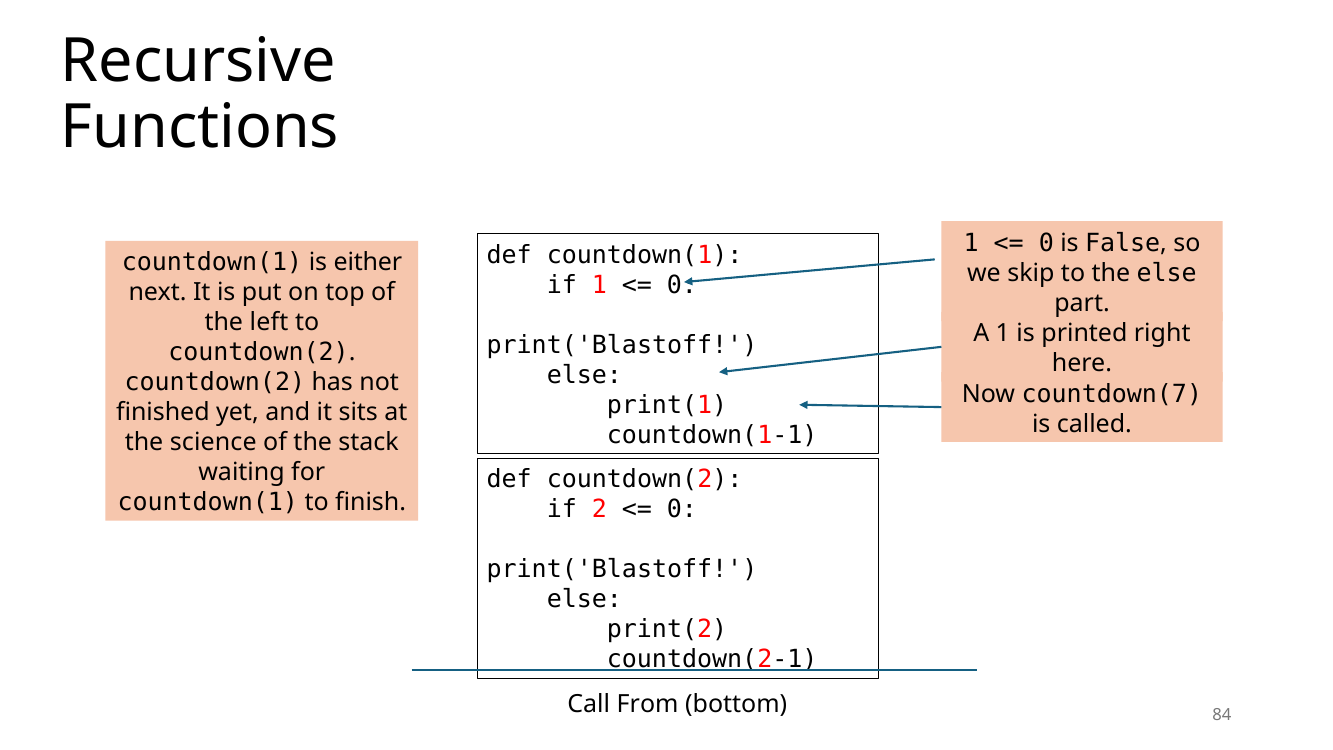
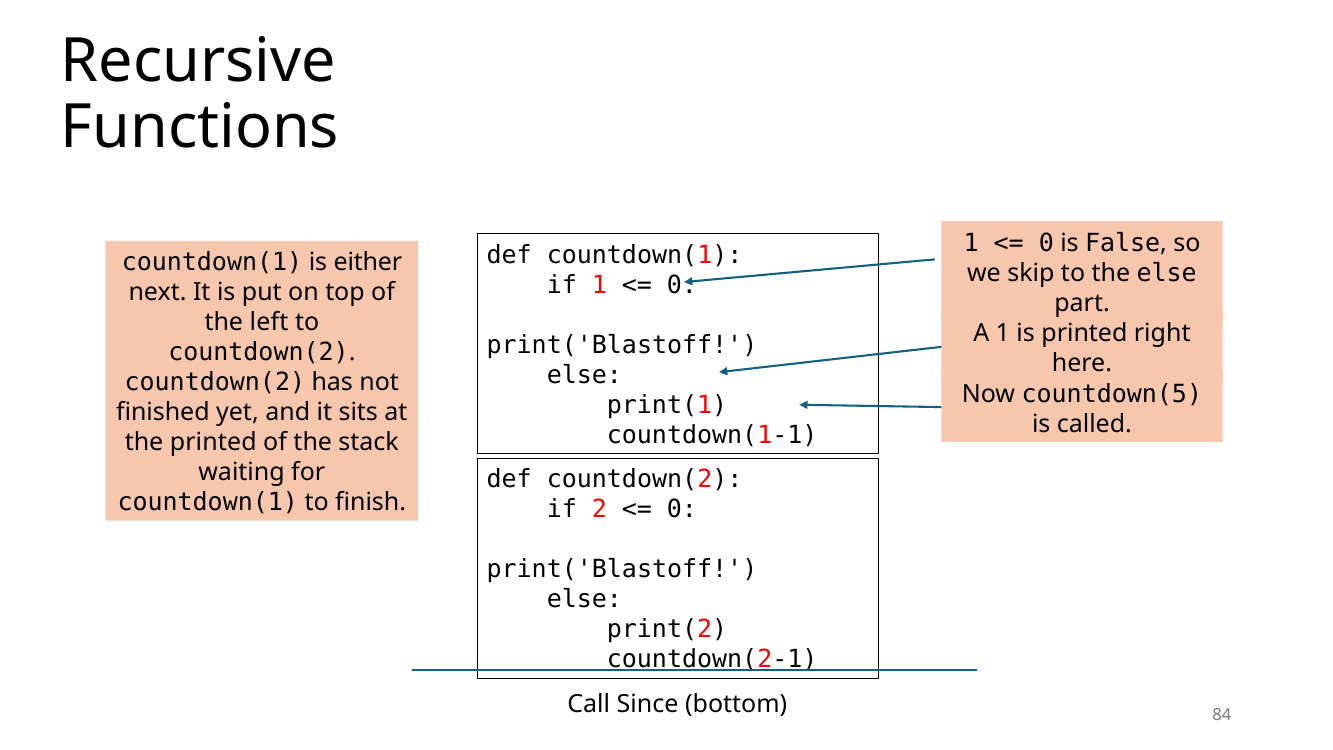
countdown(7: countdown(7 -> countdown(5 (1112, 394)
the science: science -> printed (213, 443)
From: From -> Since (648, 704)
